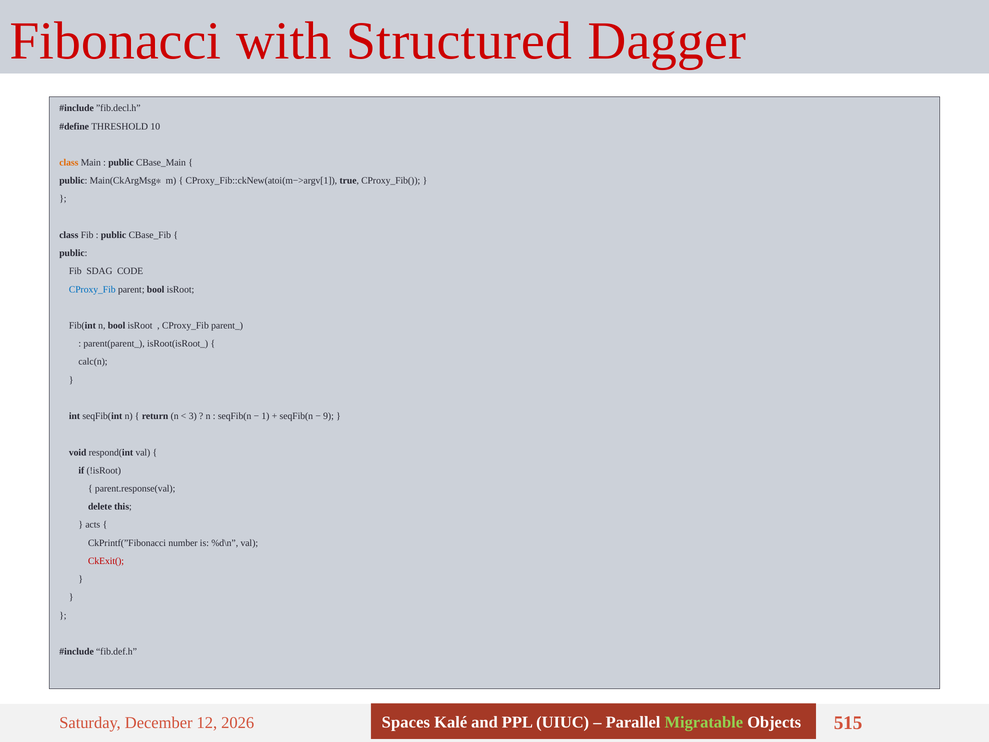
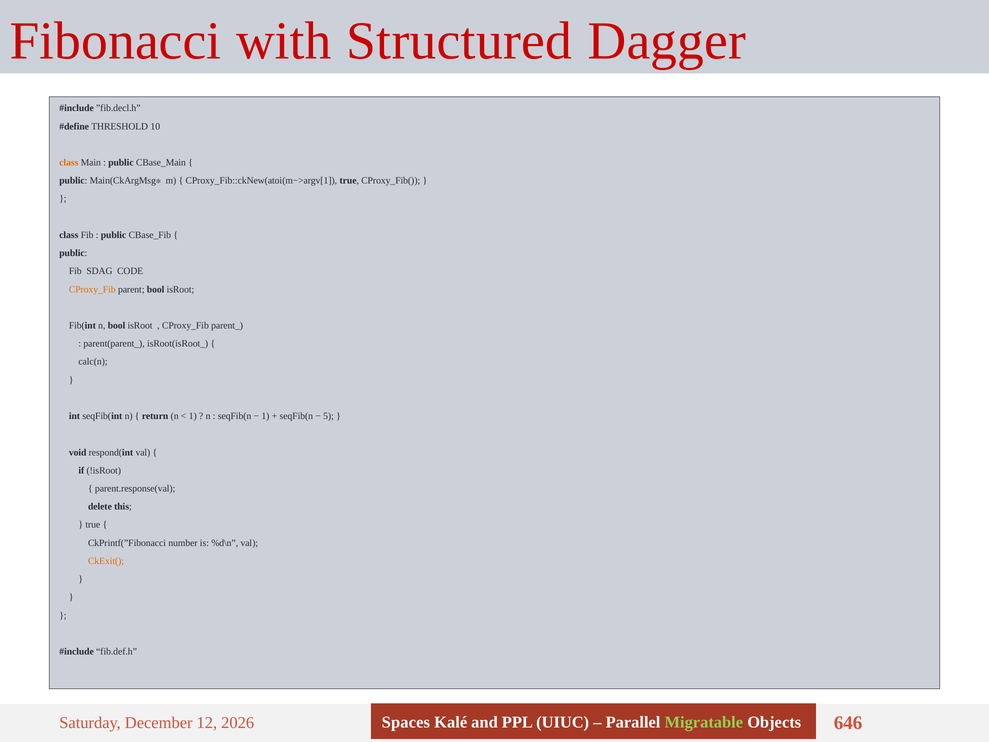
CProxy_Fib colour: blue -> orange (92, 289)
3: 3 -> 1 (193, 416)
9: 9 -> 5 (328, 416)
acts: acts -> true (93, 525)
CkExit( colour: red -> orange (106, 561)
515: 515 -> 646 (848, 723)
